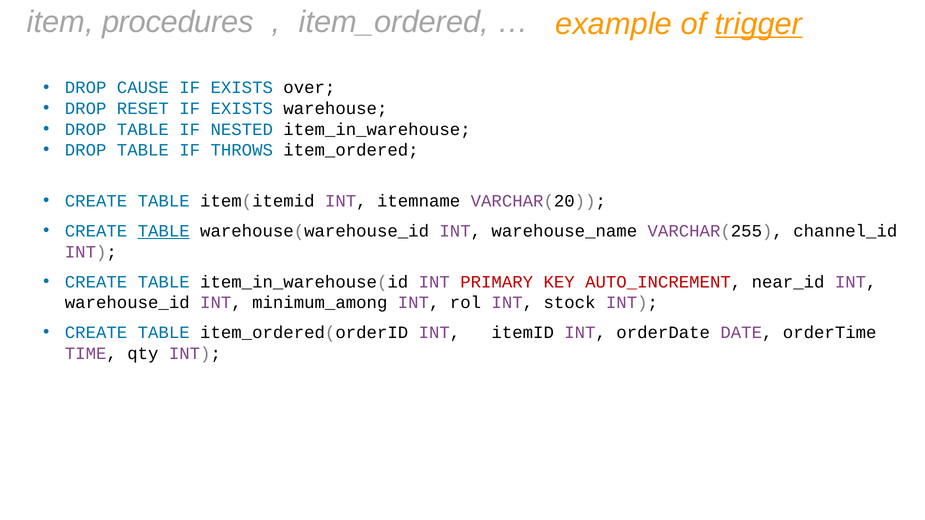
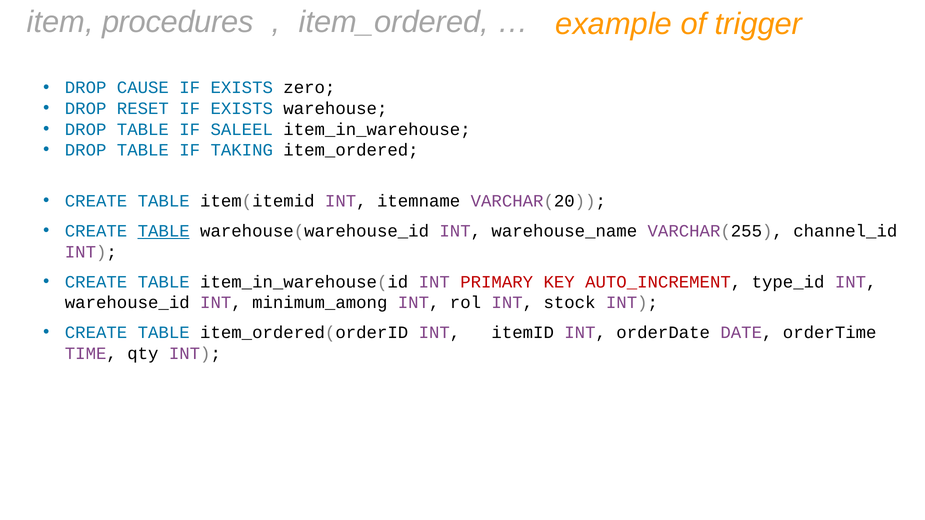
trigger underline: present -> none (759, 24)
over: over -> zero (309, 88)
NESTED: NESTED -> SALEEL (242, 129)
THROWS: THROWS -> TAKING (242, 150)
near_id: near_id -> type_id (788, 282)
